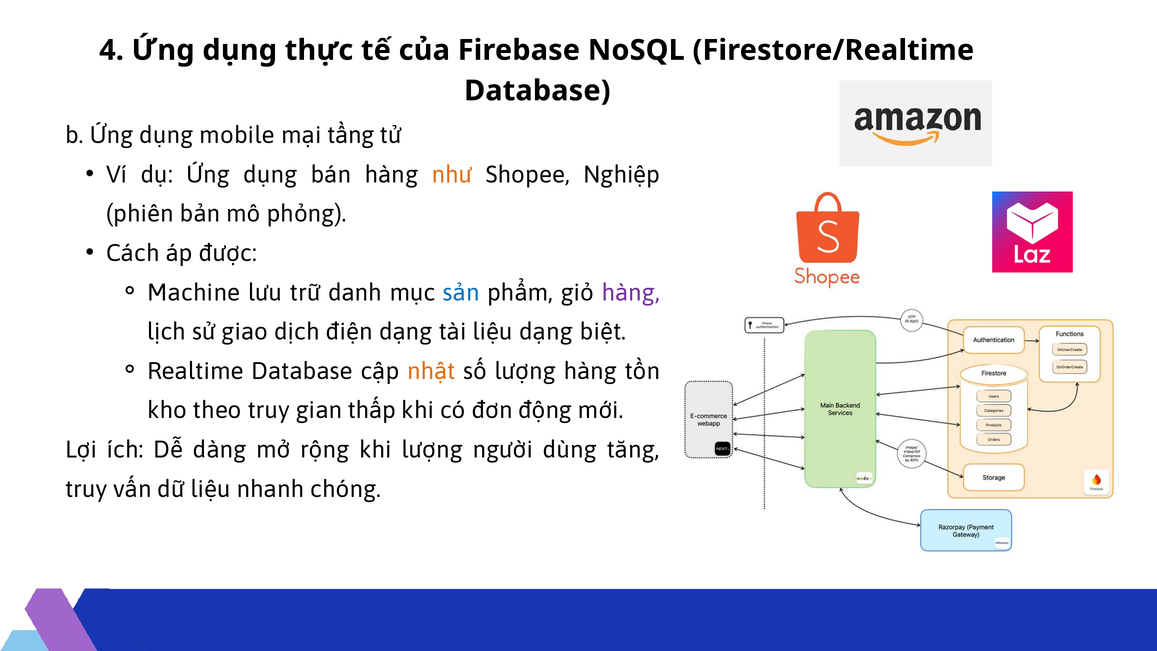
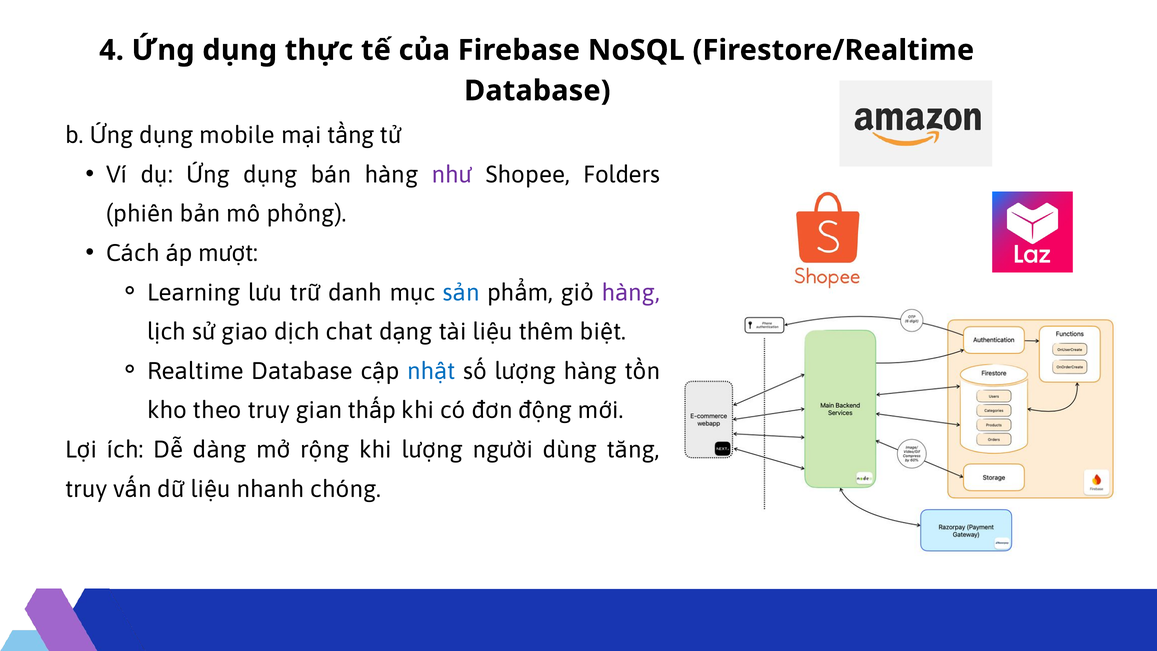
như colour: orange -> purple (452, 175)
Nghiệp: Nghiệp -> Folders (622, 175)
được: được -> mượt (228, 253)
Machine: Machine -> Learning (194, 292)
điện: điện -> chat (349, 332)
liệu dạng: dạng -> thêm (546, 332)
nhật colour: orange -> blue (431, 371)
